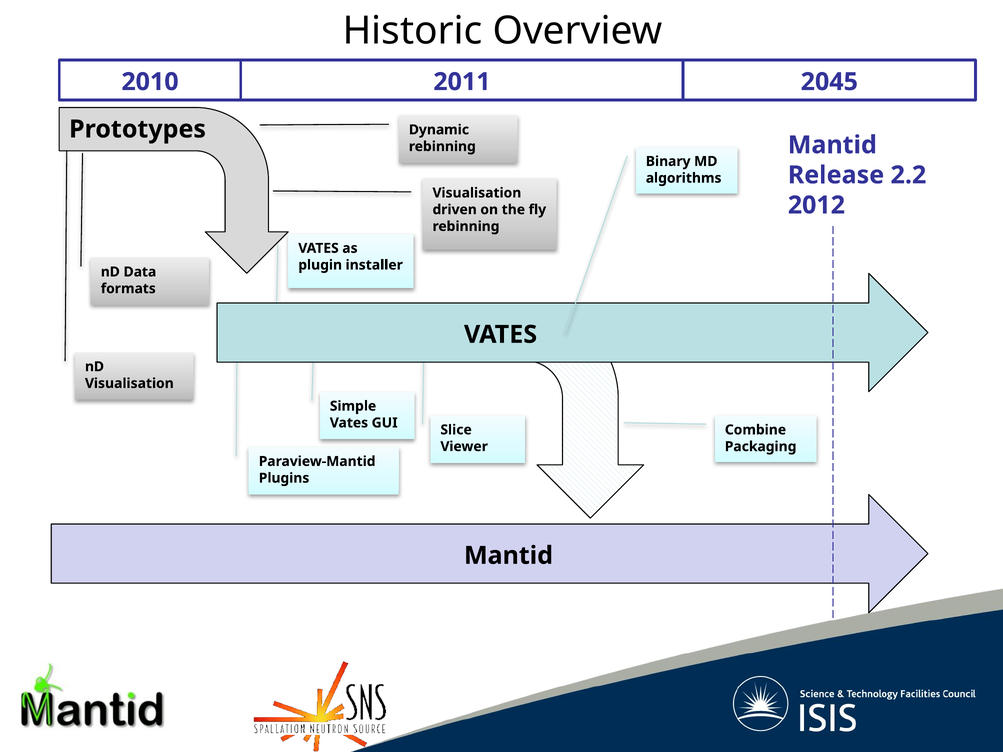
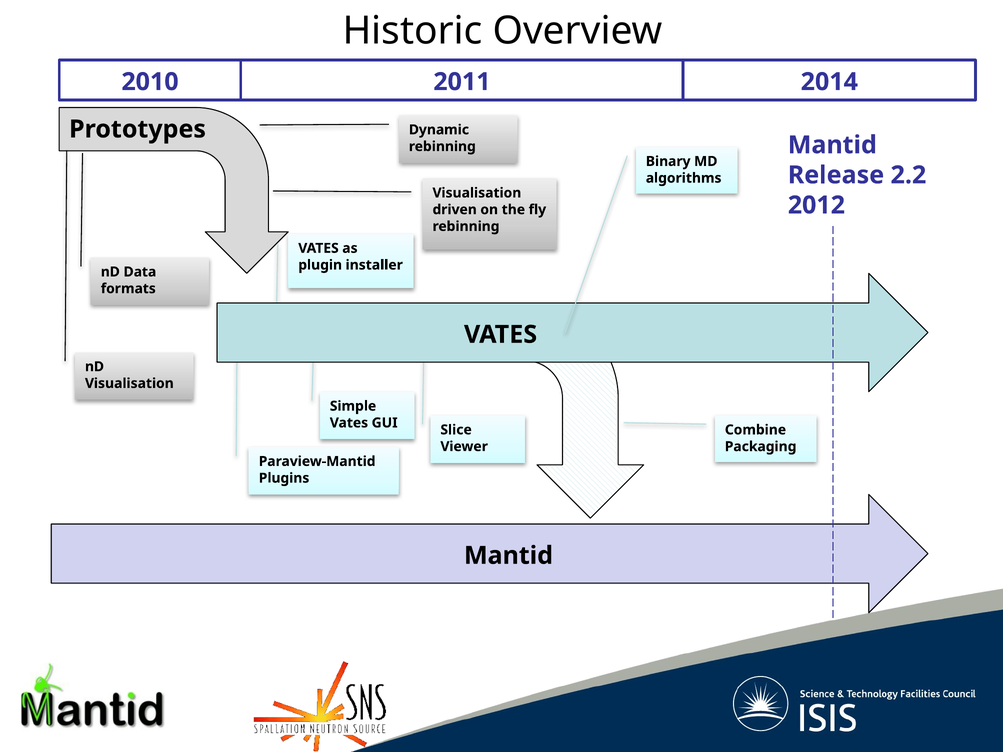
2045: 2045 -> 2014 (829, 82)
